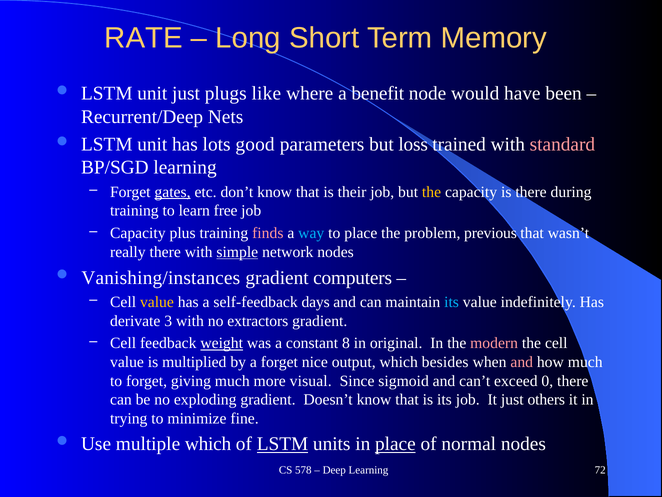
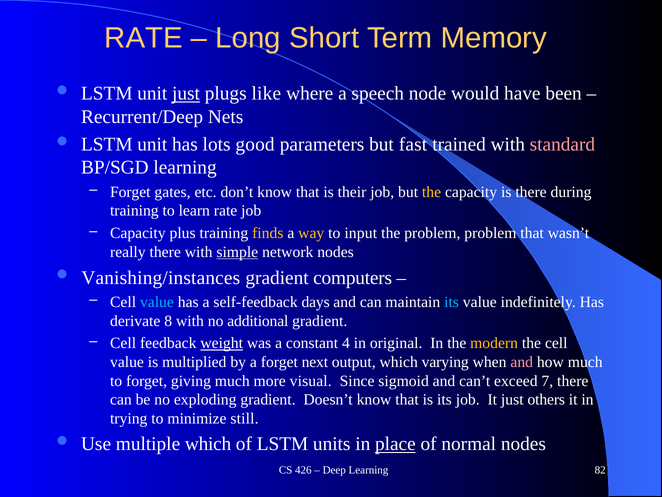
just underline: none -> present (186, 93)
benefit: benefit -> speech (378, 93)
loss: loss -> fast (413, 144)
gates underline: present -> none (173, 192)
learn free: free -> rate (226, 211)
finds colour: pink -> yellow (268, 233)
way colour: light blue -> yellow (311, 233)
to place: place -> input (361, 233)
problem previous: previous -> problem (490, 233)
value colour: yellow -> light blue (157, 302)
3: 3 -> 8 (168, 321)
extractors: extractors -> additional (258, 321)
8: 8 -> 4 (346, 343)
modern colour: pink -> yellow (494, 343)
nice: nice -> next (315, 362)
besides: besides -> varying (445, 362)
0: 0 -> 7 (547, 380)
fine: fine -> still (245, 418)
LSTM underline: present -> none (282, 444)
578: 578 -> 426 (303, 470)
72: 72 -> 82 (600, 470)
